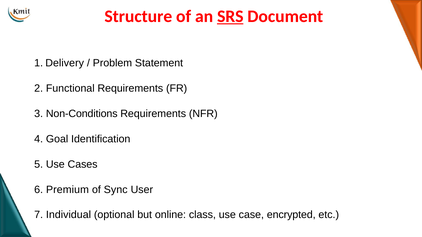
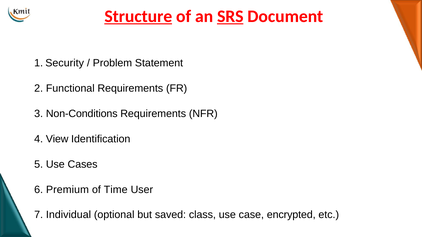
Structure underline: none -> present (138, 16)
Delivery: Delivery -> Security (65, 63)
Goal: Goal -> View (57, 139)
Sync: Sync -> Time (116, 190)
online: online -> saved (170, 215)
